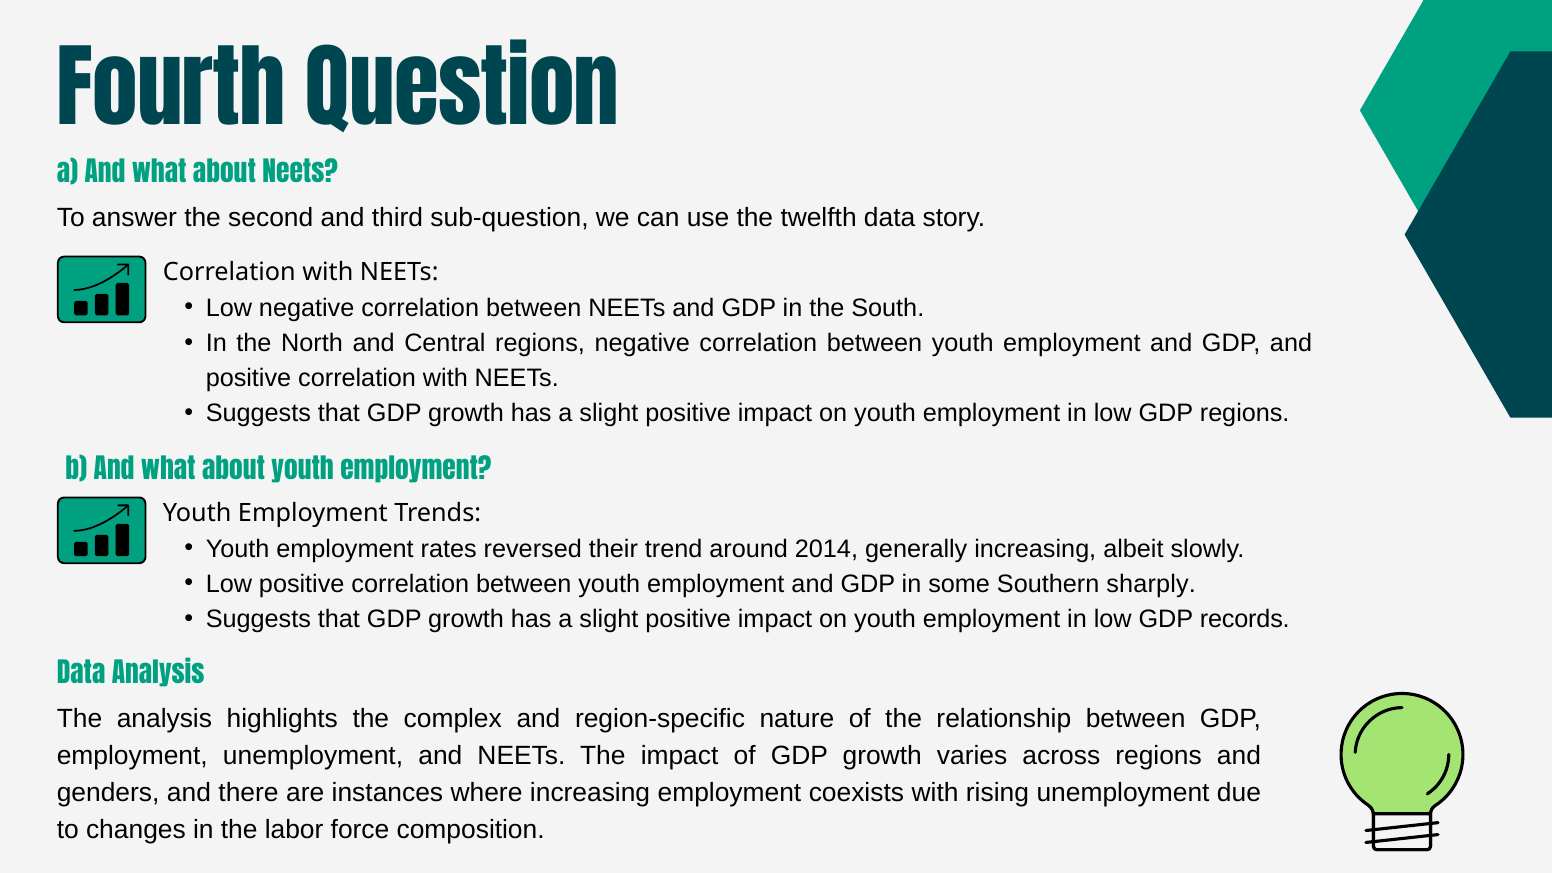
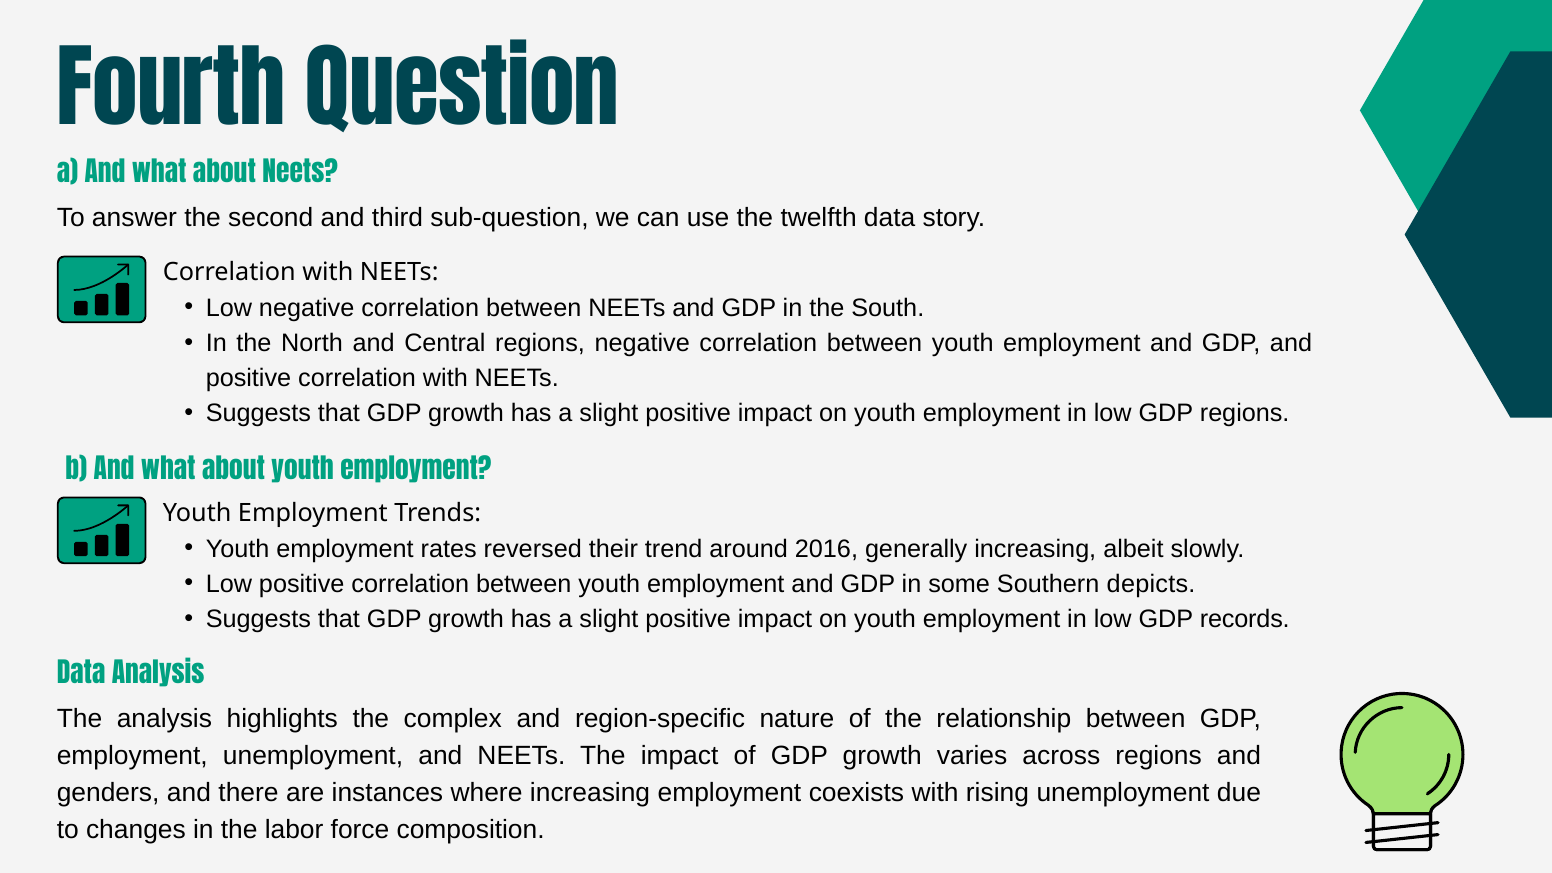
2014: 2014 -> 2016 (826, 549)
sharply: sharply -> depicts (1151, 584)
